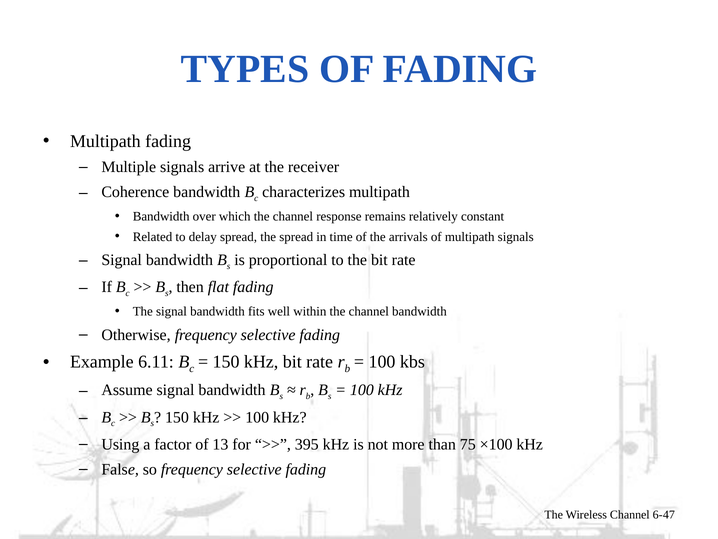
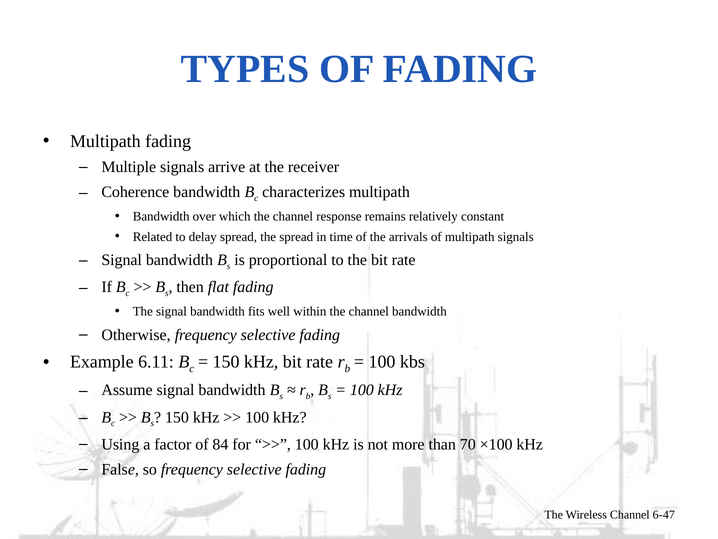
13: 13 -> 84 (220, 444)
395: 395 -> 100 (307, 444)
75: 75 -> 70 (468, 444)
